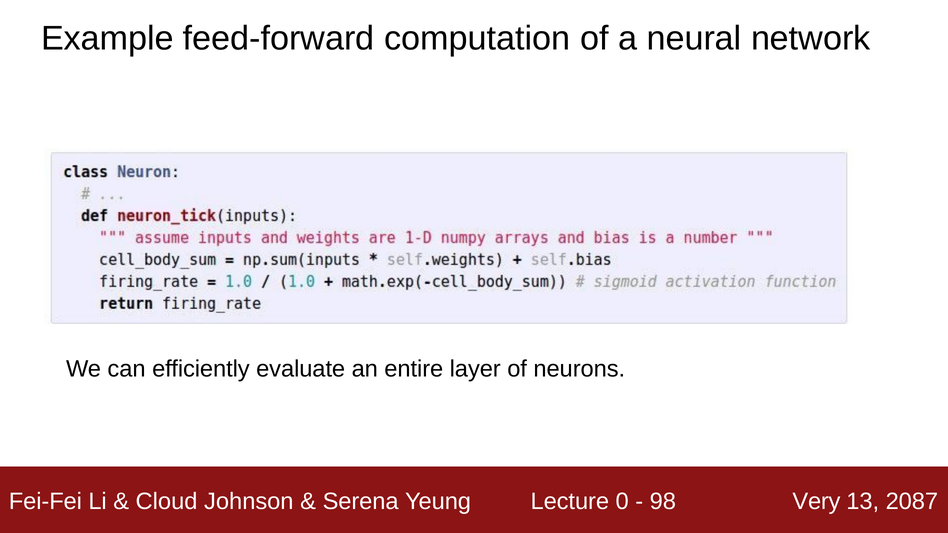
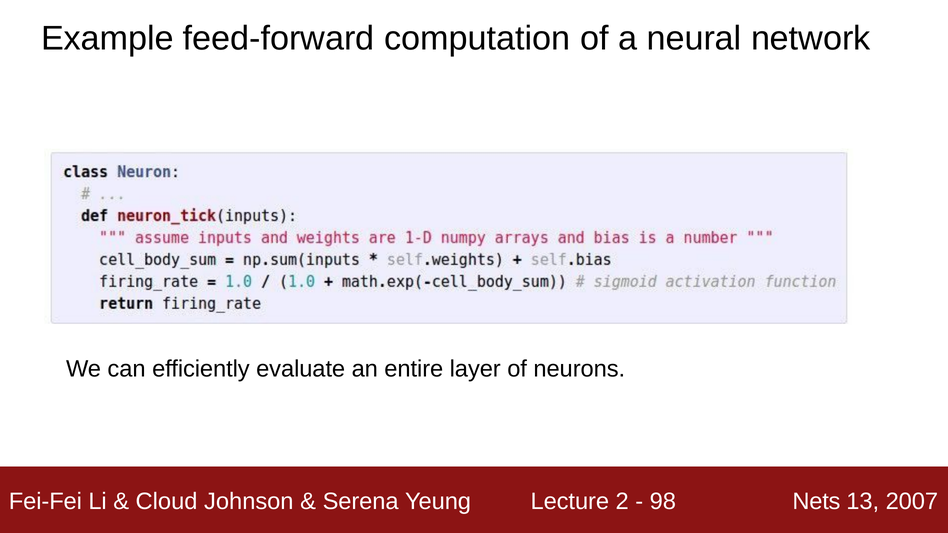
0: 0 -> 2 (622, 502)
Very: Very -> Nets (816, 502)
2087: 2087 -> 2007 (912, 502)
